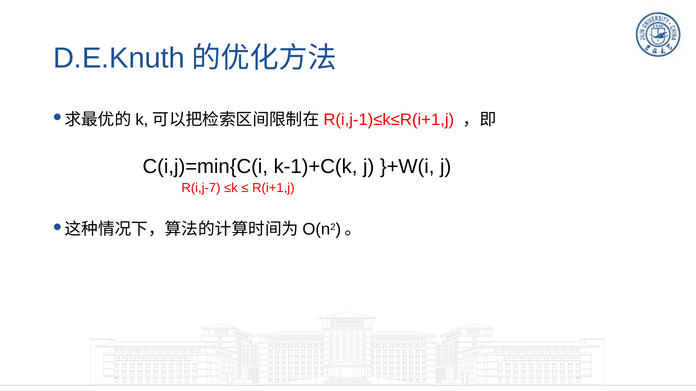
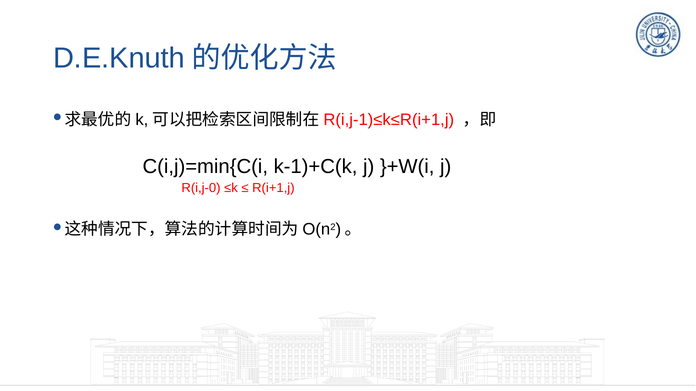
R(i,j-7: R(i,j-7 -> R(i,j-0 (201, 188)
